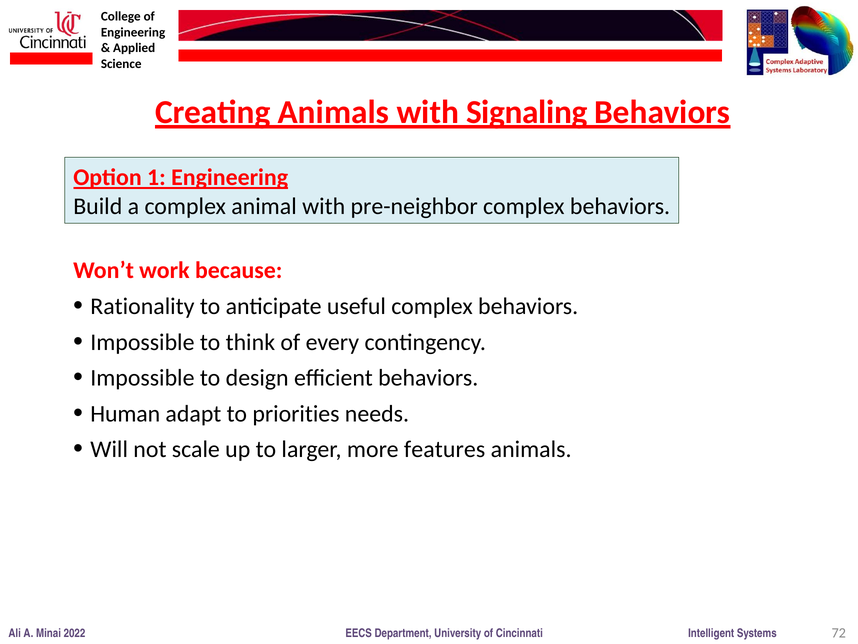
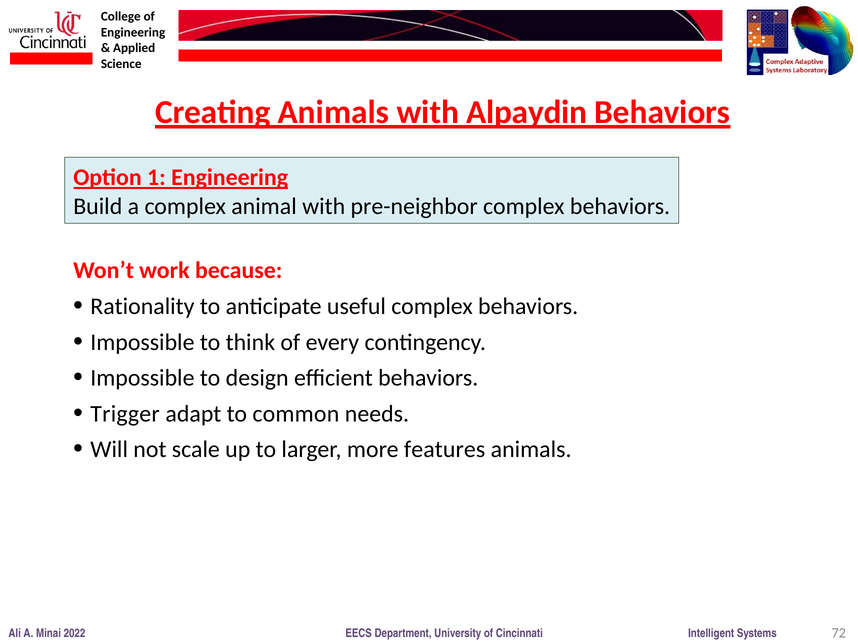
Signaling: Signaling -> Alpaydin (527, 112)
Human: Human -> Trigger (125, 413)
priorities: priorities -> common (296, 413)
